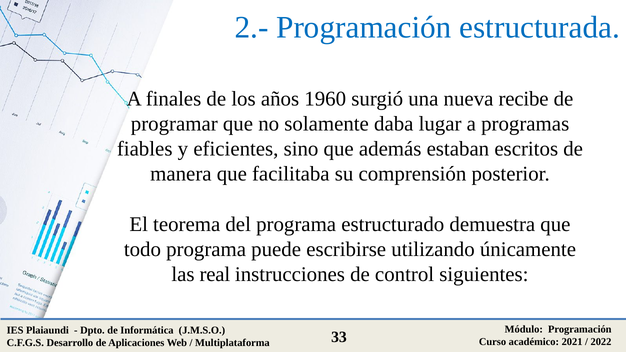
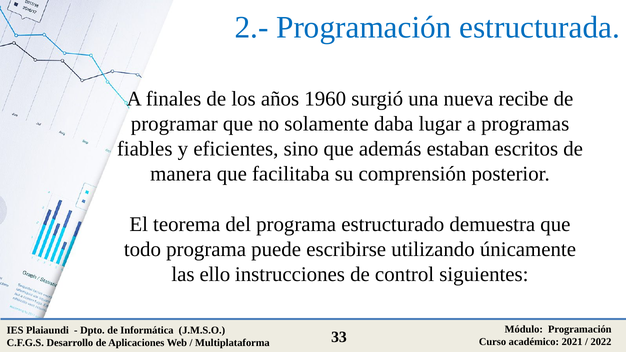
real: real -> ello (215, 275)
